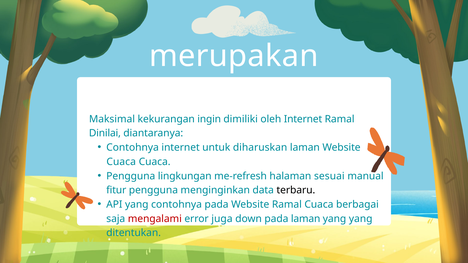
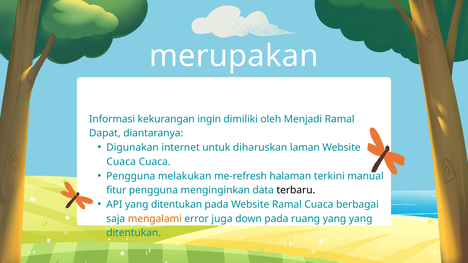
Maksimal: Maksimal -> Informasi (112, 119)
oleh Internet: Internet -> Menjadi (303, 119)
Dinilai: Dinilai -> Dapat (105, 133)
Contohnya: Contohnya -> Digunakan (133, 148)
lingkungan: lingkungan -> melakukan (185, 176)
sesuai: sesuai -> terkini (329, 176)
API yang contohnya: contohnya -> ditentukan (177, 205)
mengalami colour: red -> orange (155, 219)
pada laman: laman -> ruang (306, 219)
